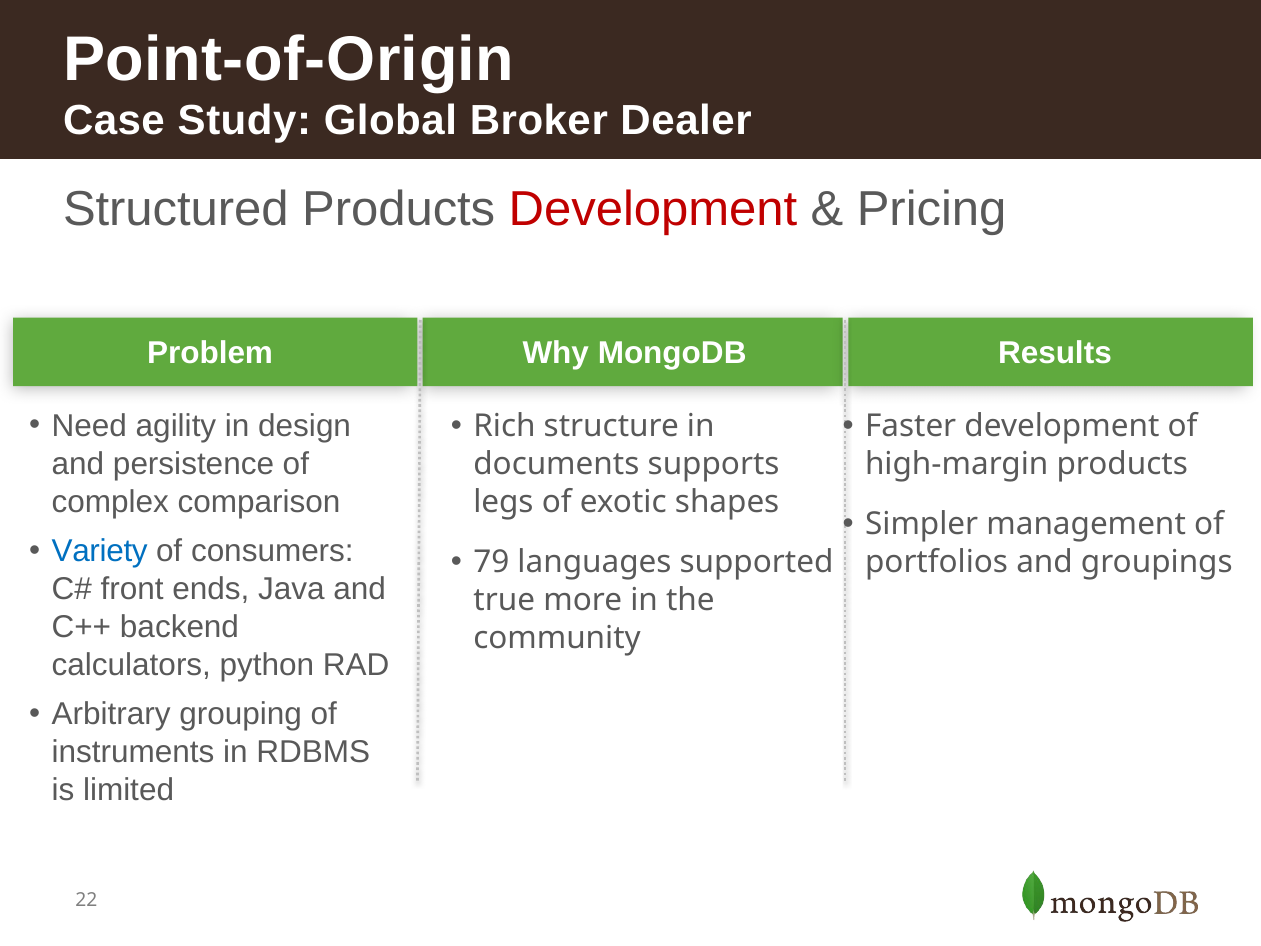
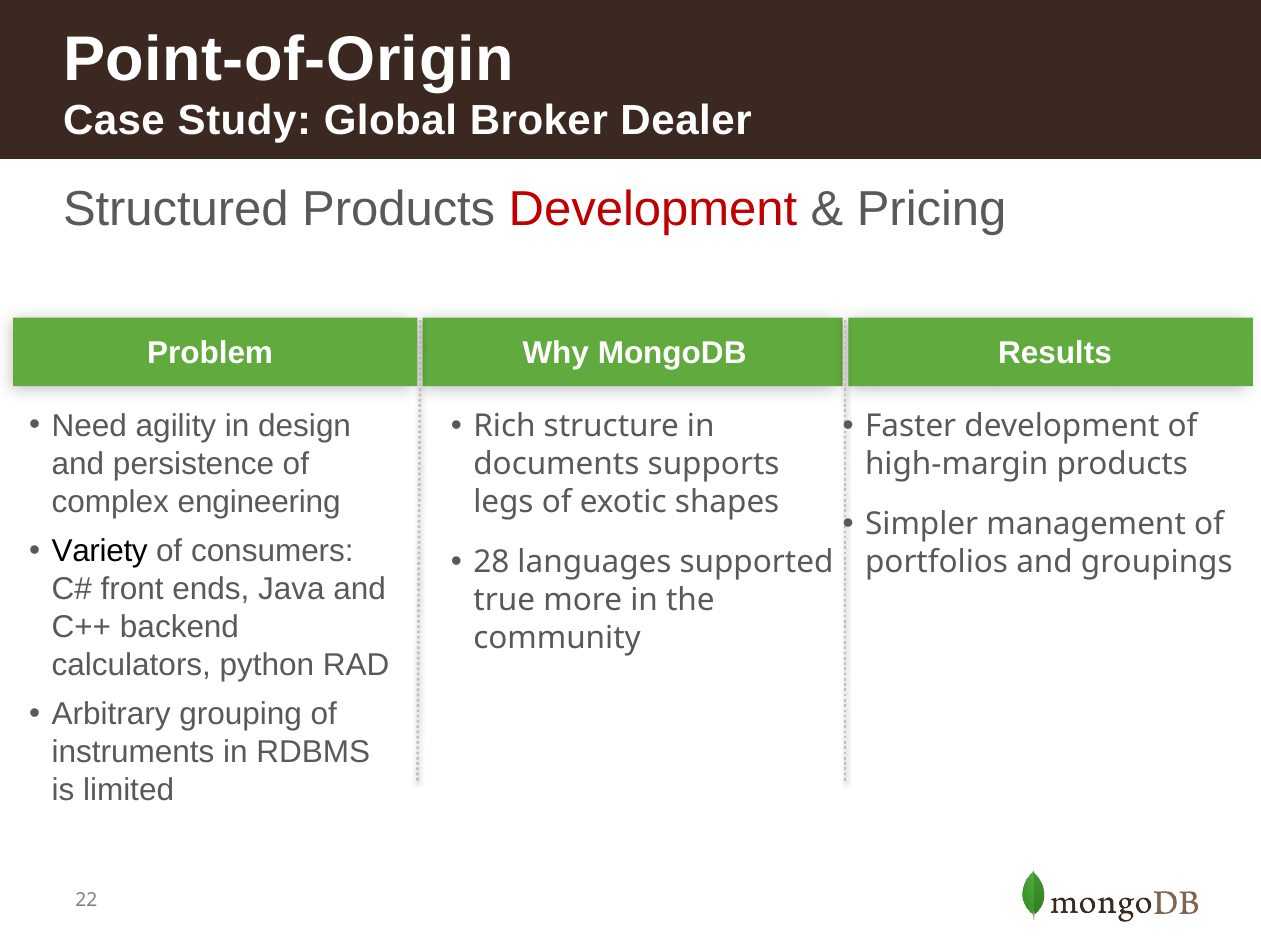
comparison: comparison -> engineering (259, 502)
Variety colour: blue -> black (100, 551)
79: 79 -> 28 (491, 562)
